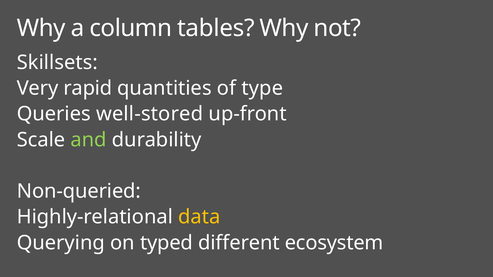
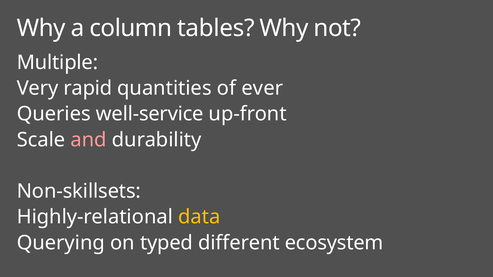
Skillsets: Skillsets -> Multiple (58, 63)
type: type -> ever (262, 88)
well-stored: well-stored -> well-service (150, 114)
and colour: light green -> pink (89, 140)
Non-queried: Non-queried -> Non-skillsets (79, 191)
